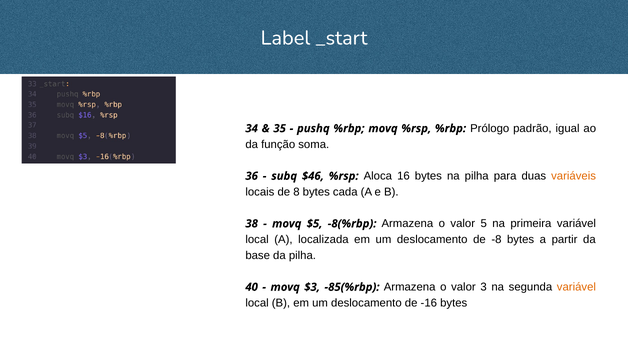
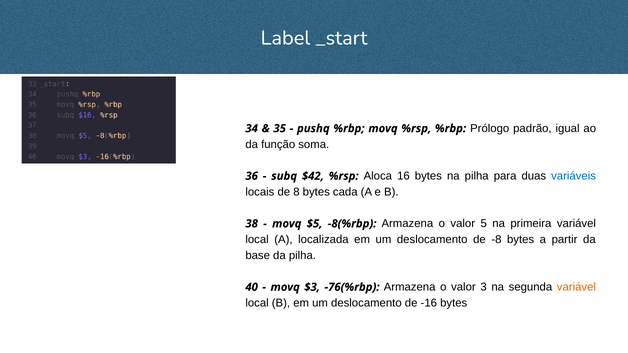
$46: $46 -> $42 (313, 176)
variáveis colour: orange -> blue (574, 176)
-85(%rbp: -85(%rbp -> -76(%rbp (352, 287)
